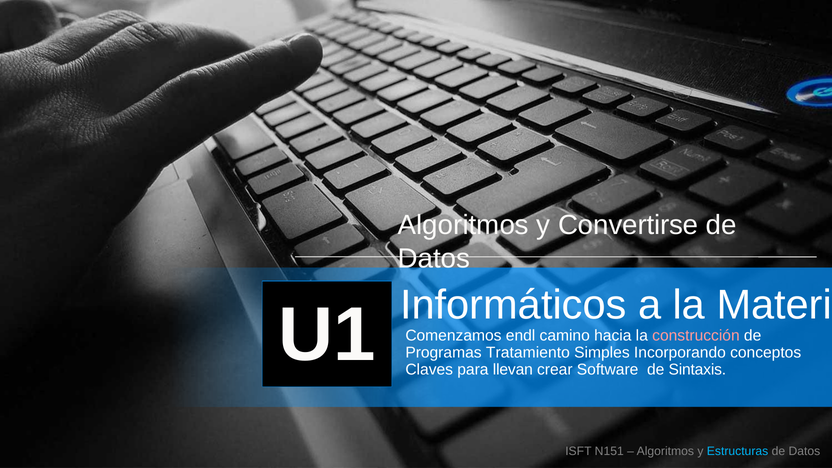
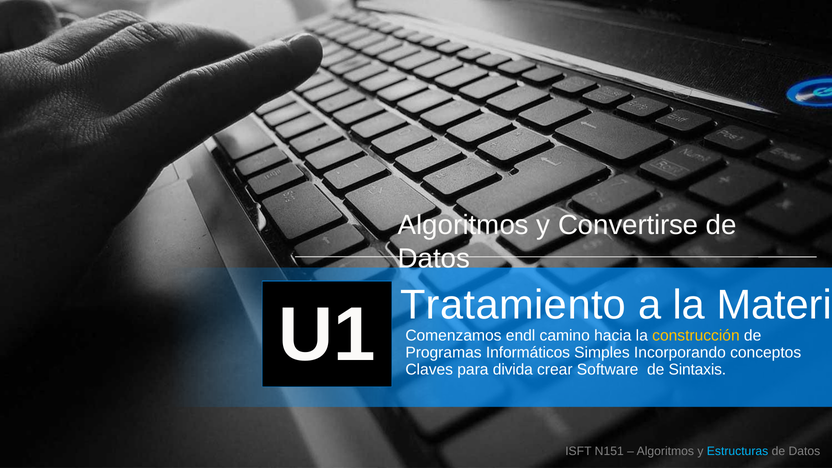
Informáticos: Informáticos -> Tratamiento (513, 305)
construcción colour: pink -> yellow (696, 336)
Tratamiento: Tratamiento -> Informáticos (528, 353)
llevan: llevan -> divida (513, 369)
